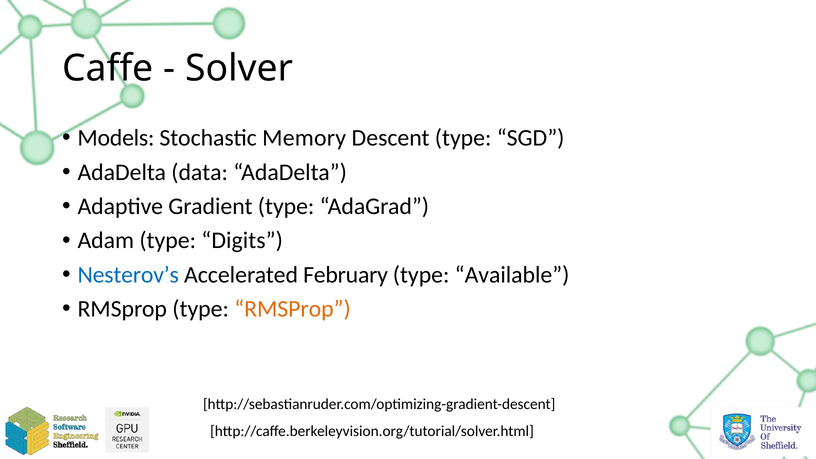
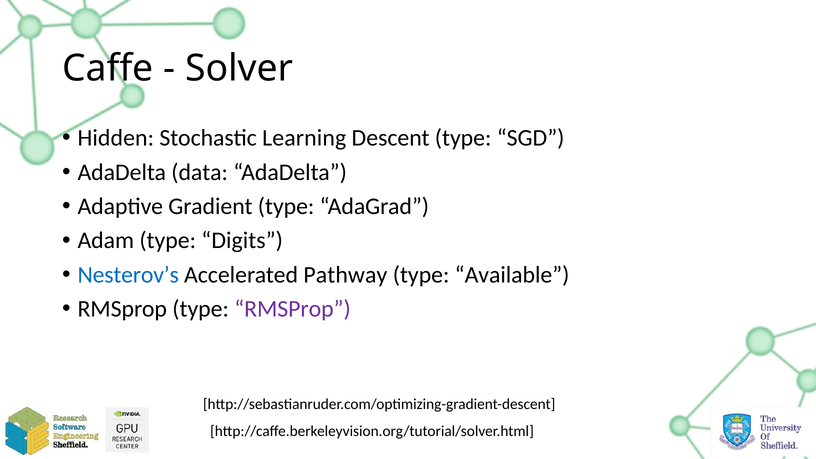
Models: Models -> Hidden (116, 138)
Memory: Memory -> Learning (304, 138)
February: February -> Pathway (345, 275)
RMSProp colour: orange -> purple (292, 309)
